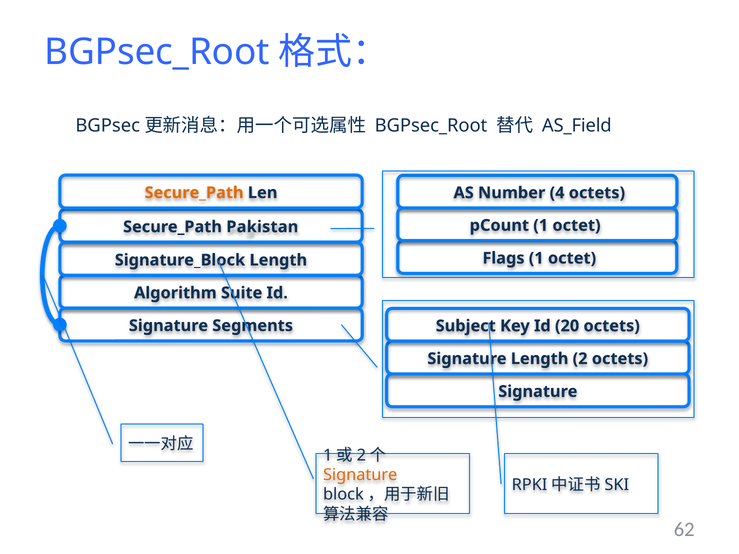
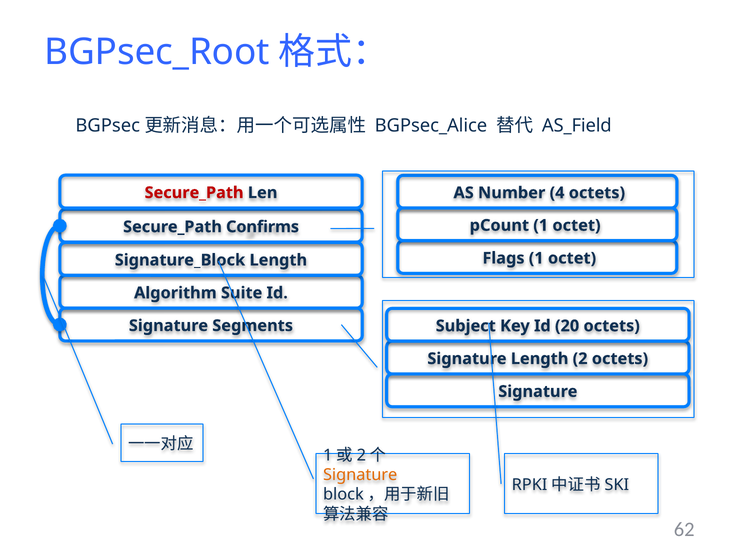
BGPsec_Root: BGPsec_Root -> BGPsec_Alice (431, 125)
Secure_Path colour: orange -> red (194, 193)
Pakistan: Pakistan -> Confirms (263, 227)
